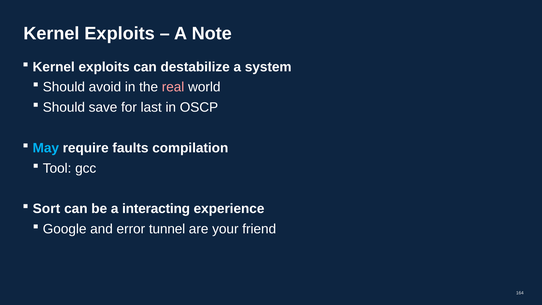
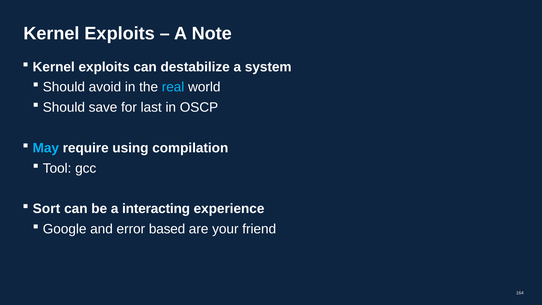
real colour: pink -> light blue (173, 87)
faults: faults -> using (130, 148)
tunnel: tunnel -> based (167, 229)
